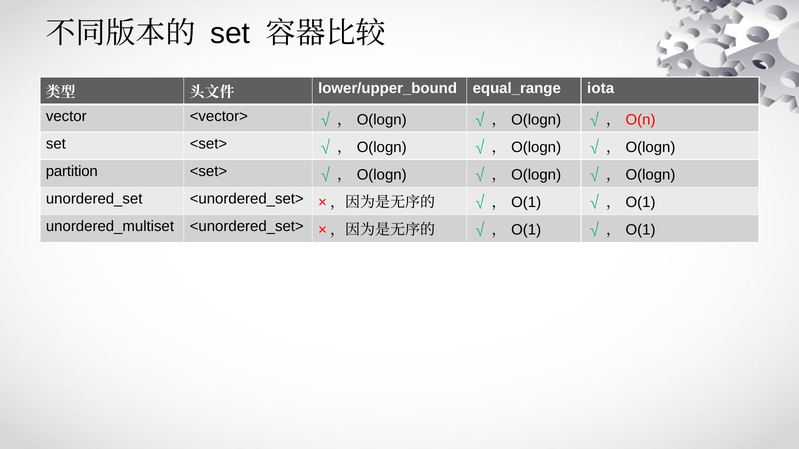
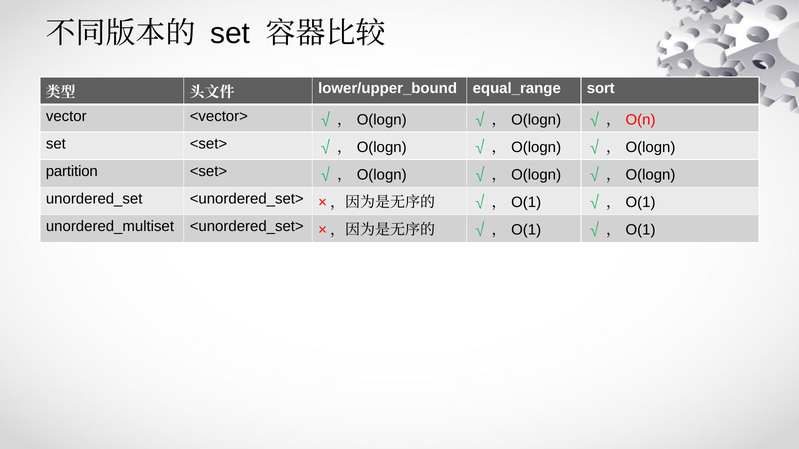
iota: iota -> sort (601, 89)
